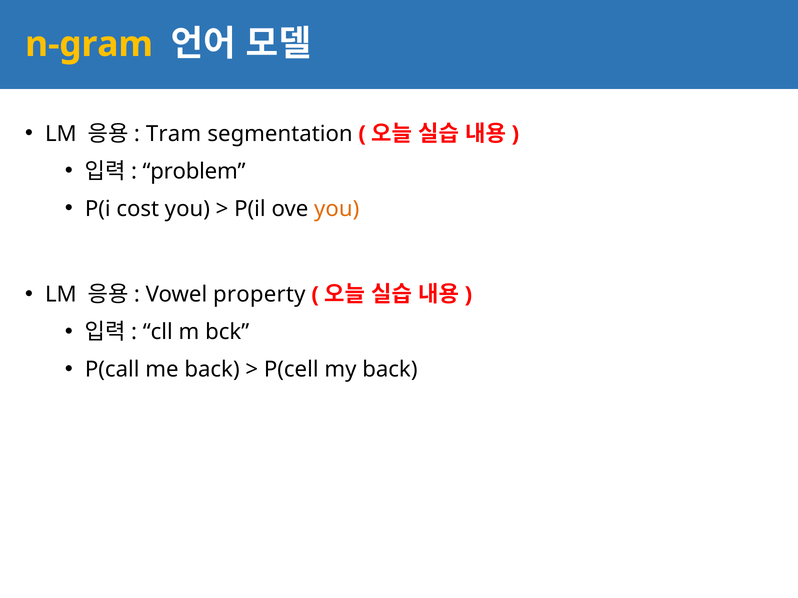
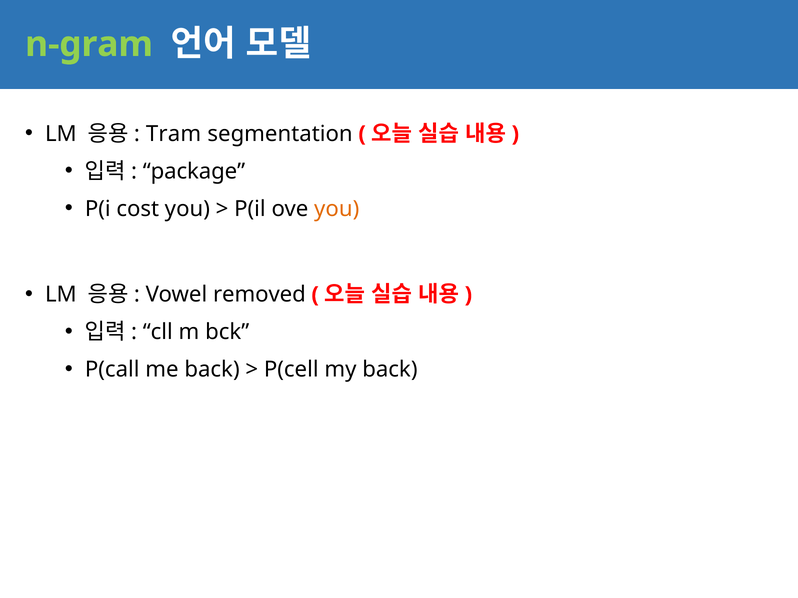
n-gram colour: yellow -> light green (89, 44)
problem: problem -> package (194, 171)
property: property -> removed (259, 295)
